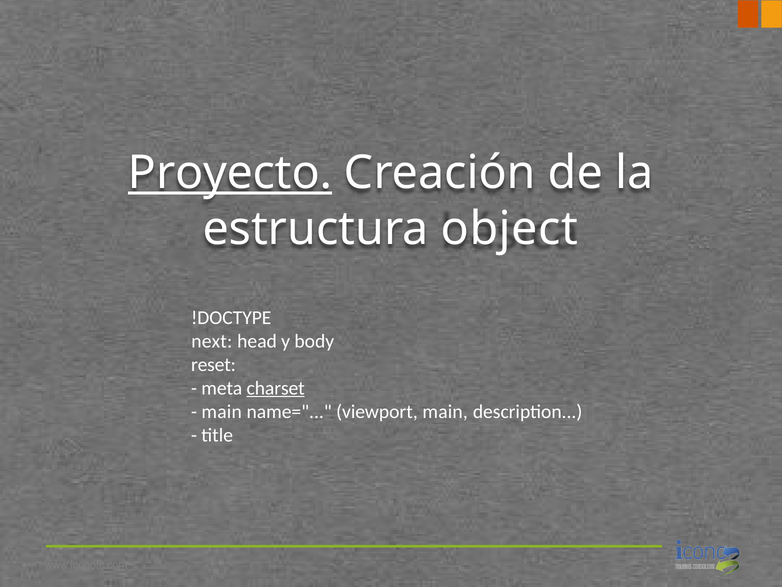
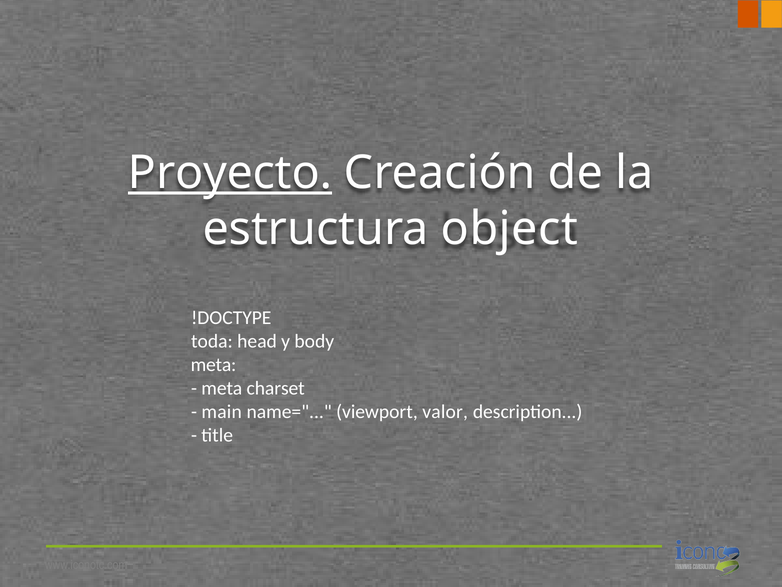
next: next -> toda (212, 341)
reset: reset -> meta (213, 364)
charset underline: present -> none (276, 388)
viewport main: main -> valor (445, 411)
